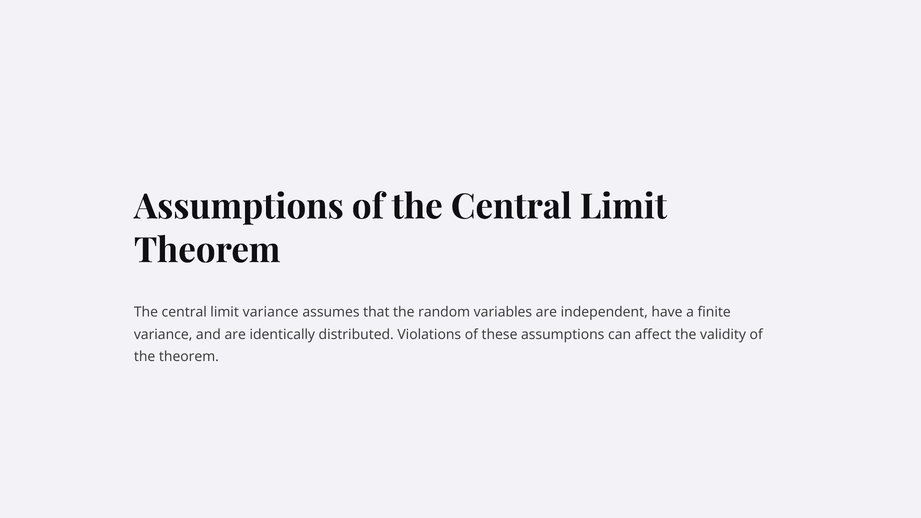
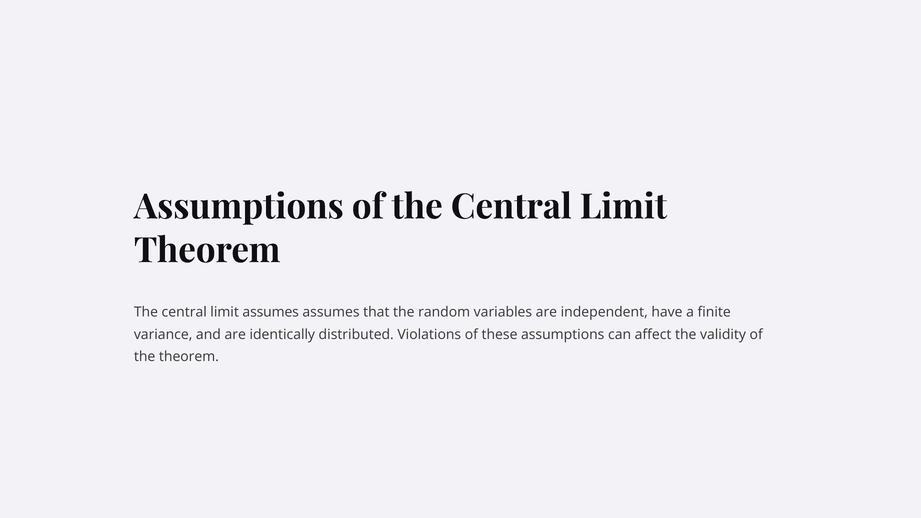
limit variance: variance -> assumes (271, 312)
